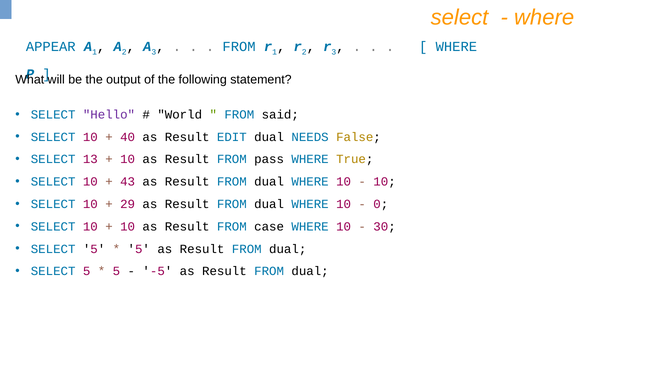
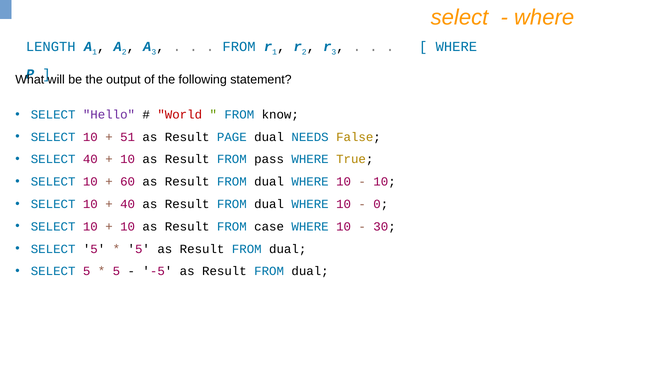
APPEAR: APPEAR -> LENGTH (51, 47)
World colour: black -> red (180, 114)
said: said -> know (280, 114)
40: 40 -> 51 (128, 137)
EDIT: EDIT -> PAGE (232, 137)
SELECT 13: 13 -> 40 (90, 159)
43: 43 -> 60 (128, 181)
29: 29 -> 40 (128, 204)
